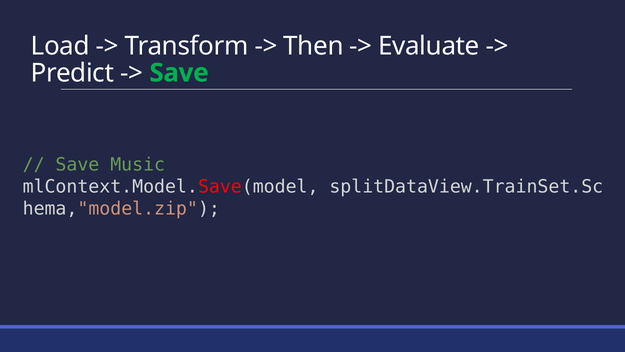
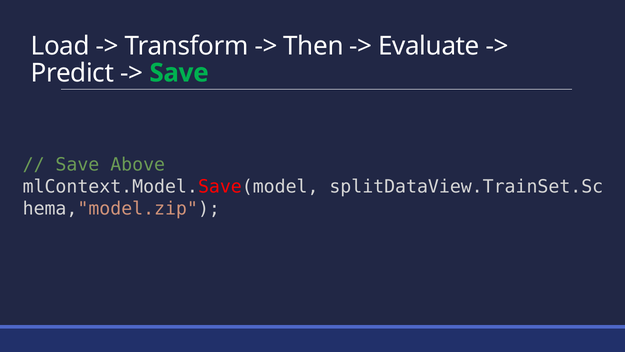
Music: Music -> Above (138, 164)
